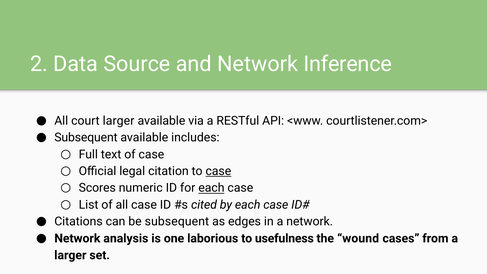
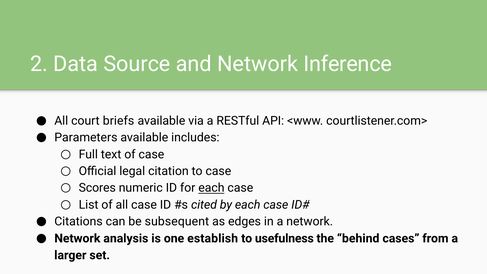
court larger: larger -> briefs (119, 121)
Subsequent: Subsequent -> Parameters (86, 138)
case underline: present -> none (218, 171)
laborious: laborious -> establish (213, 238)
wound: wound -> behind (358, 238)
